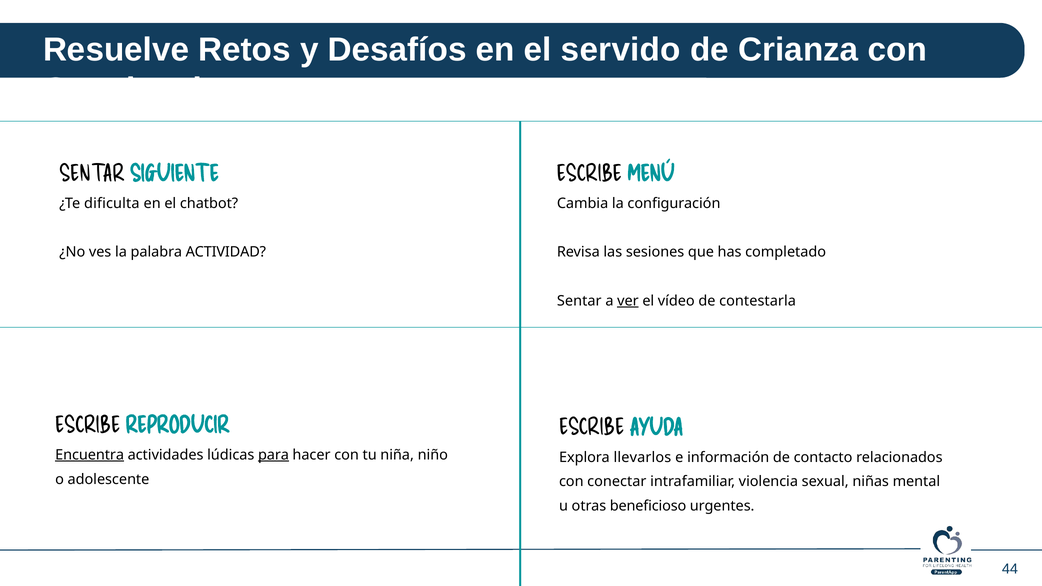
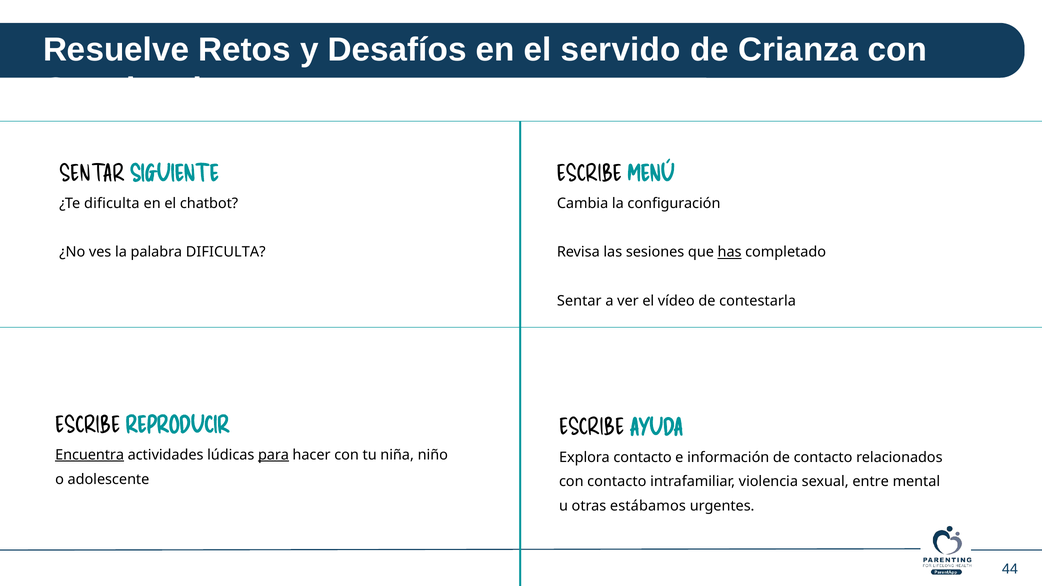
palabra ACTIVIDAD: ACTIVIDAD -> DIFICULTA (226, 252)
has underline: none -> present (730, 252)
ver underline: present -> none (628, 301)
Explora llevarlos: llevarlos -> contacto (643, 457)
con conectar: conectar -> contacto (617, 482)
niñas: niñas -> entre (871, 482)
beneficioso: beneficioso -> estábamos (648, 506)
